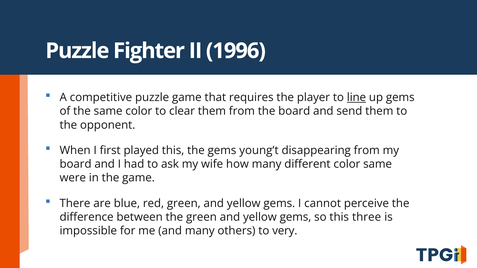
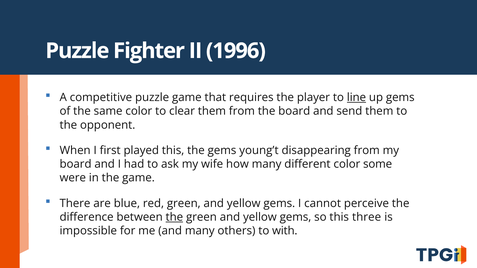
color same: same -> some (378, 164)
the underline: none -> present (174, 217)
very: very -> with (285, 231)
